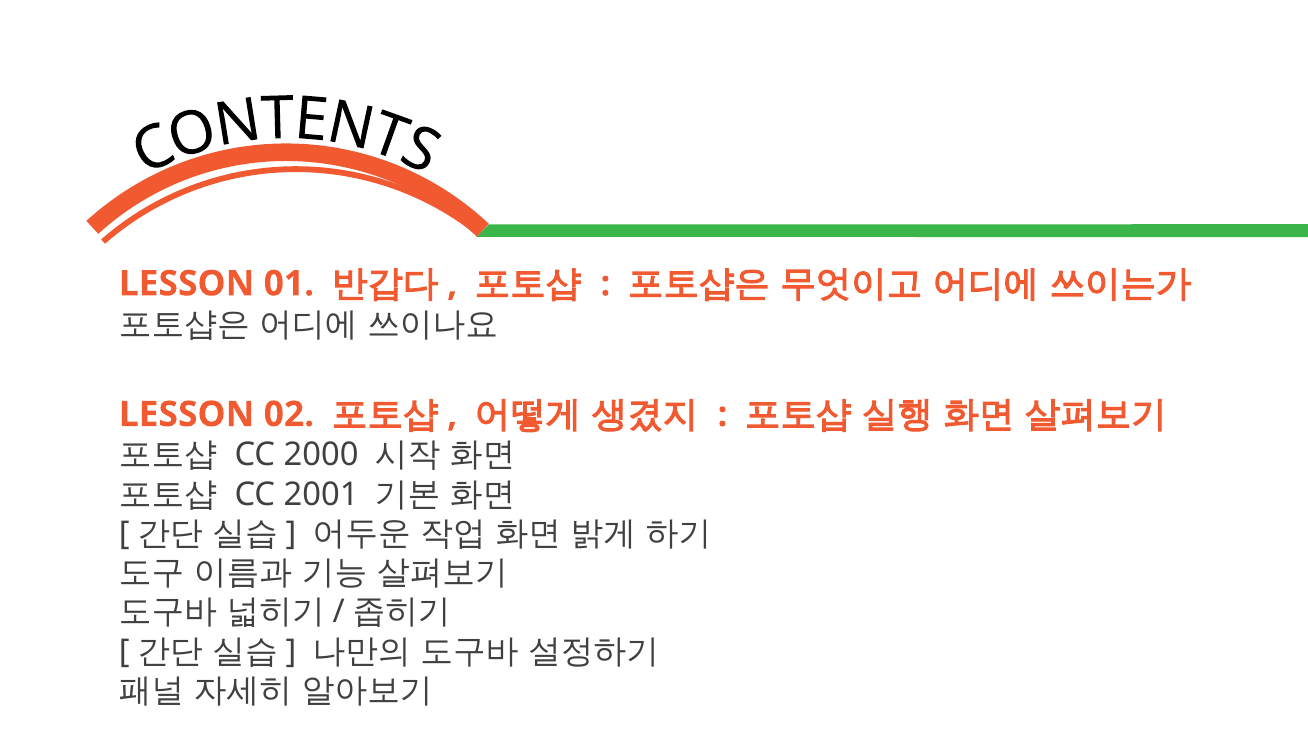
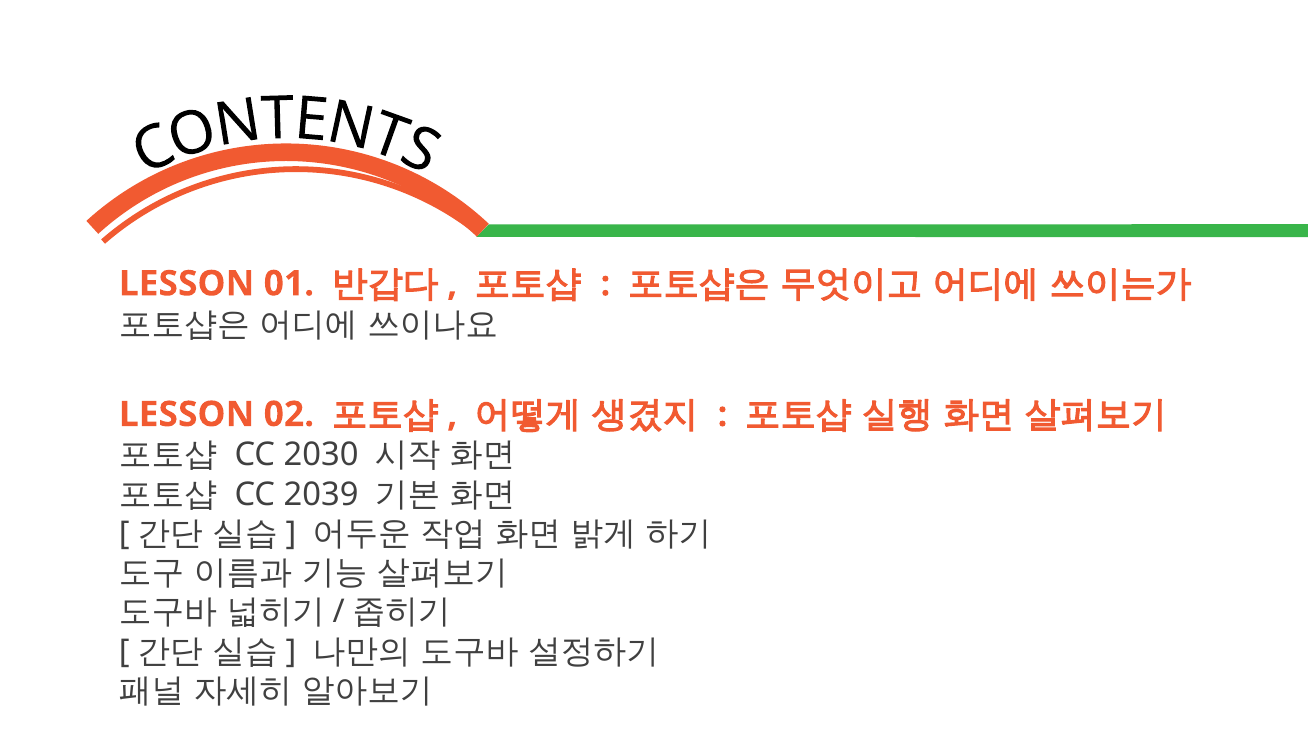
2000: 2000 -> 2030 (321, 455)
2001: 2001 -> 2039 (321, 494)
